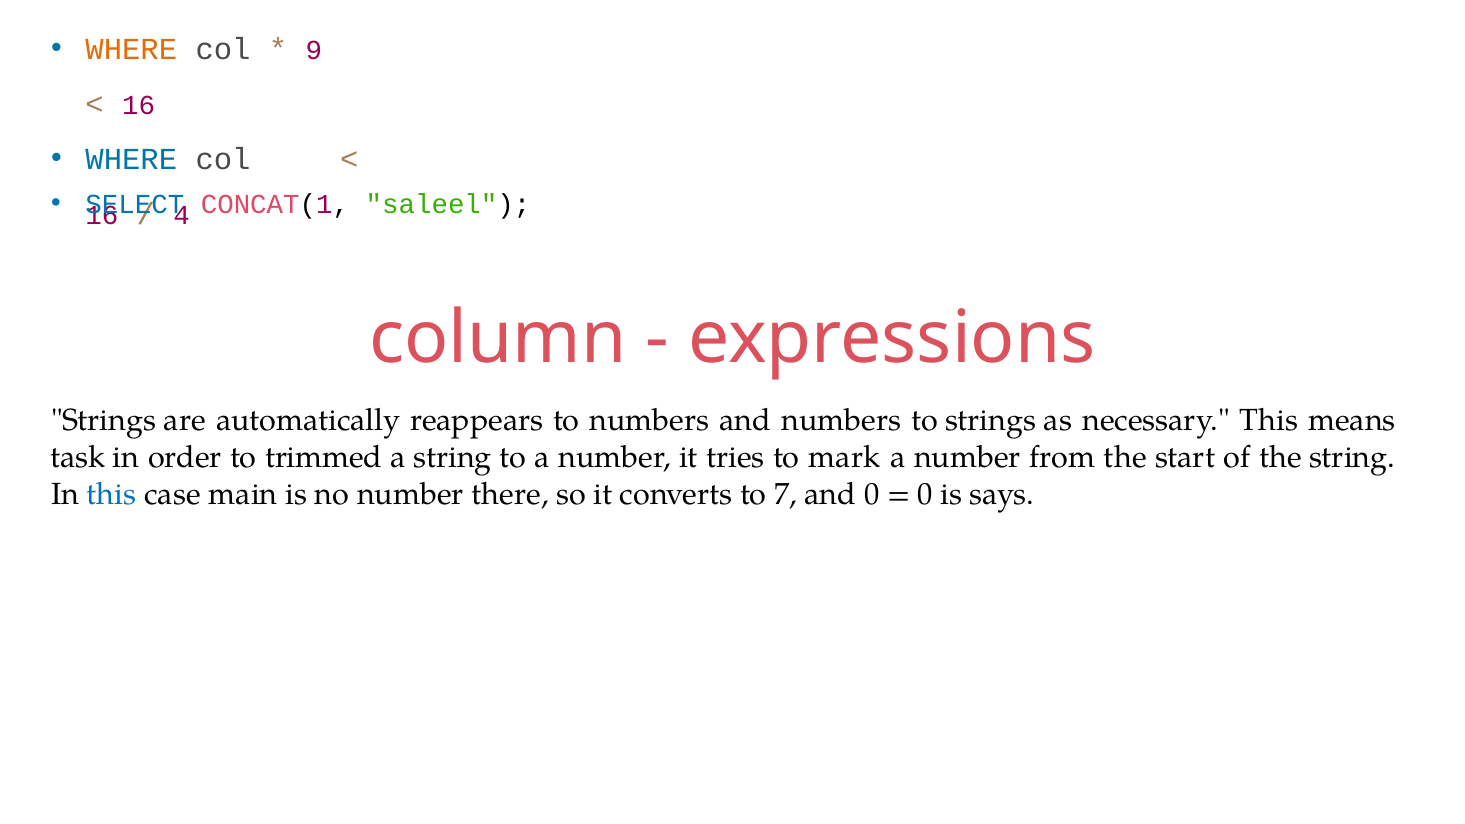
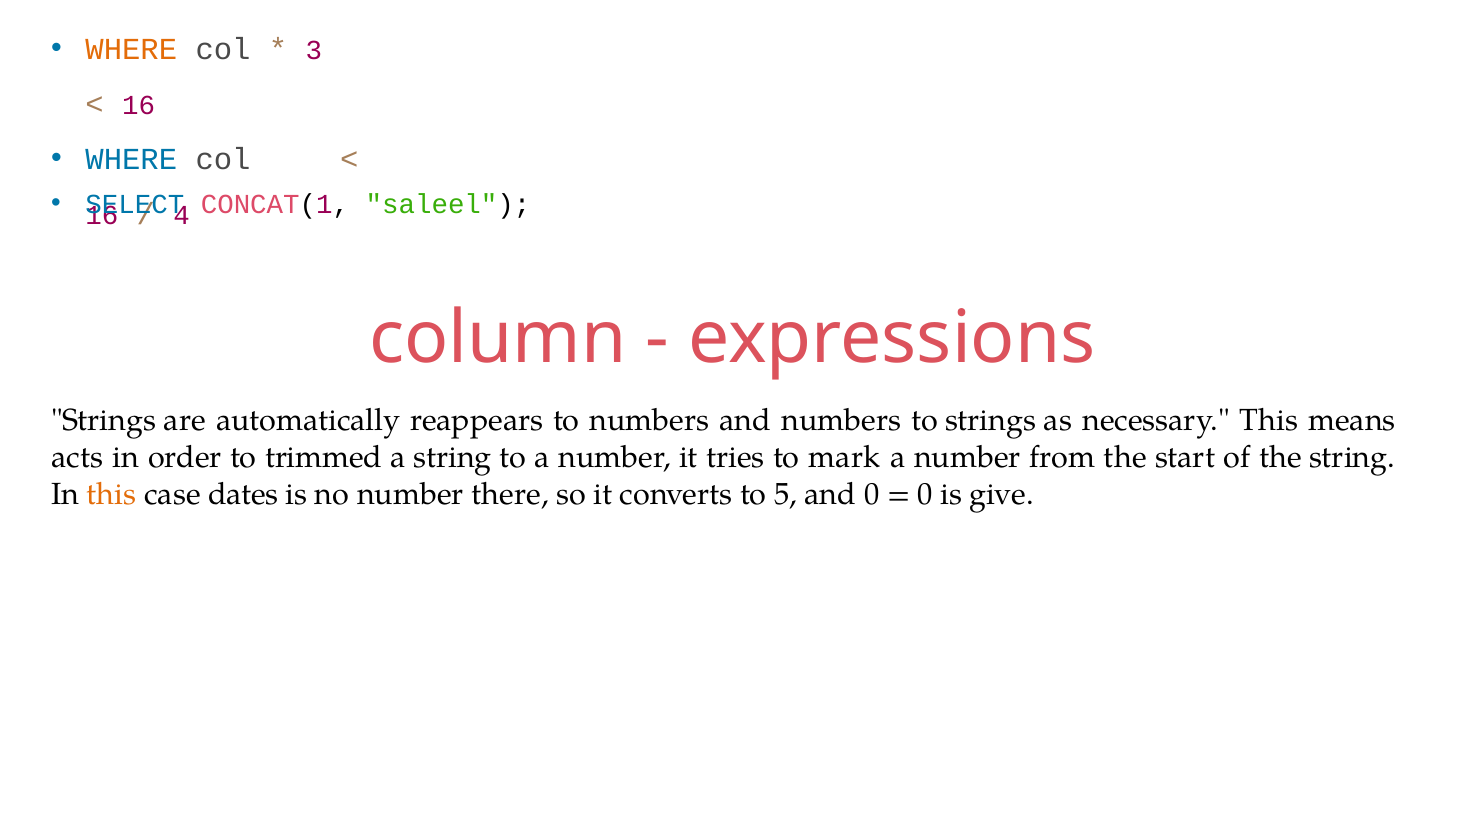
9: 9 -> 3 (314, 51)
task: task -> acts (78, 457)
this colour: blue -> orange (112, 494)
main: main -> dates (243, 494)
7: 7 -> 5 (786, 494)
says: says -> give (1002, 494)
